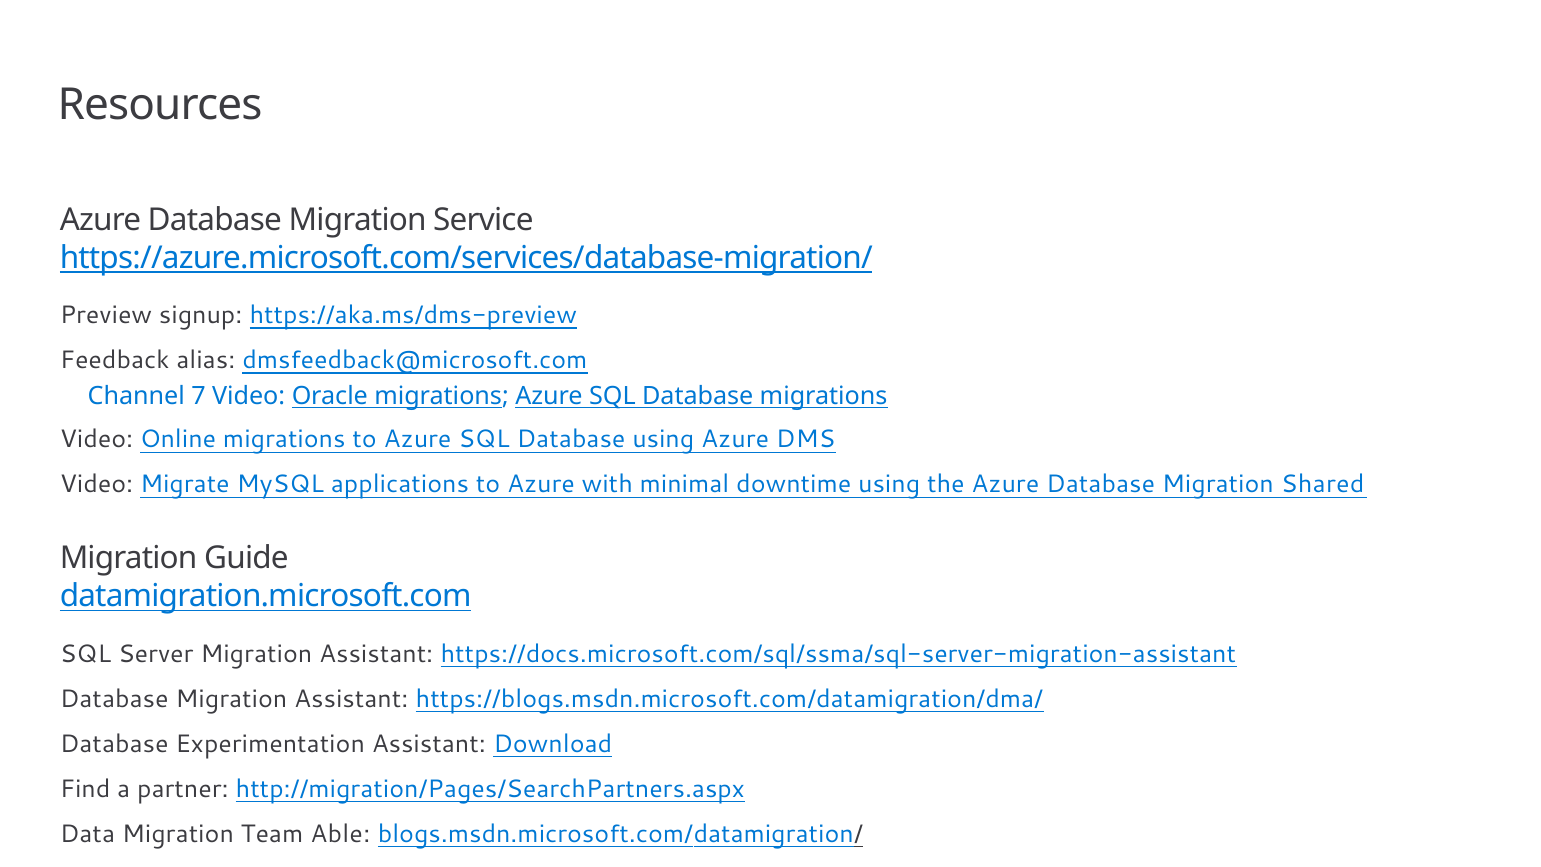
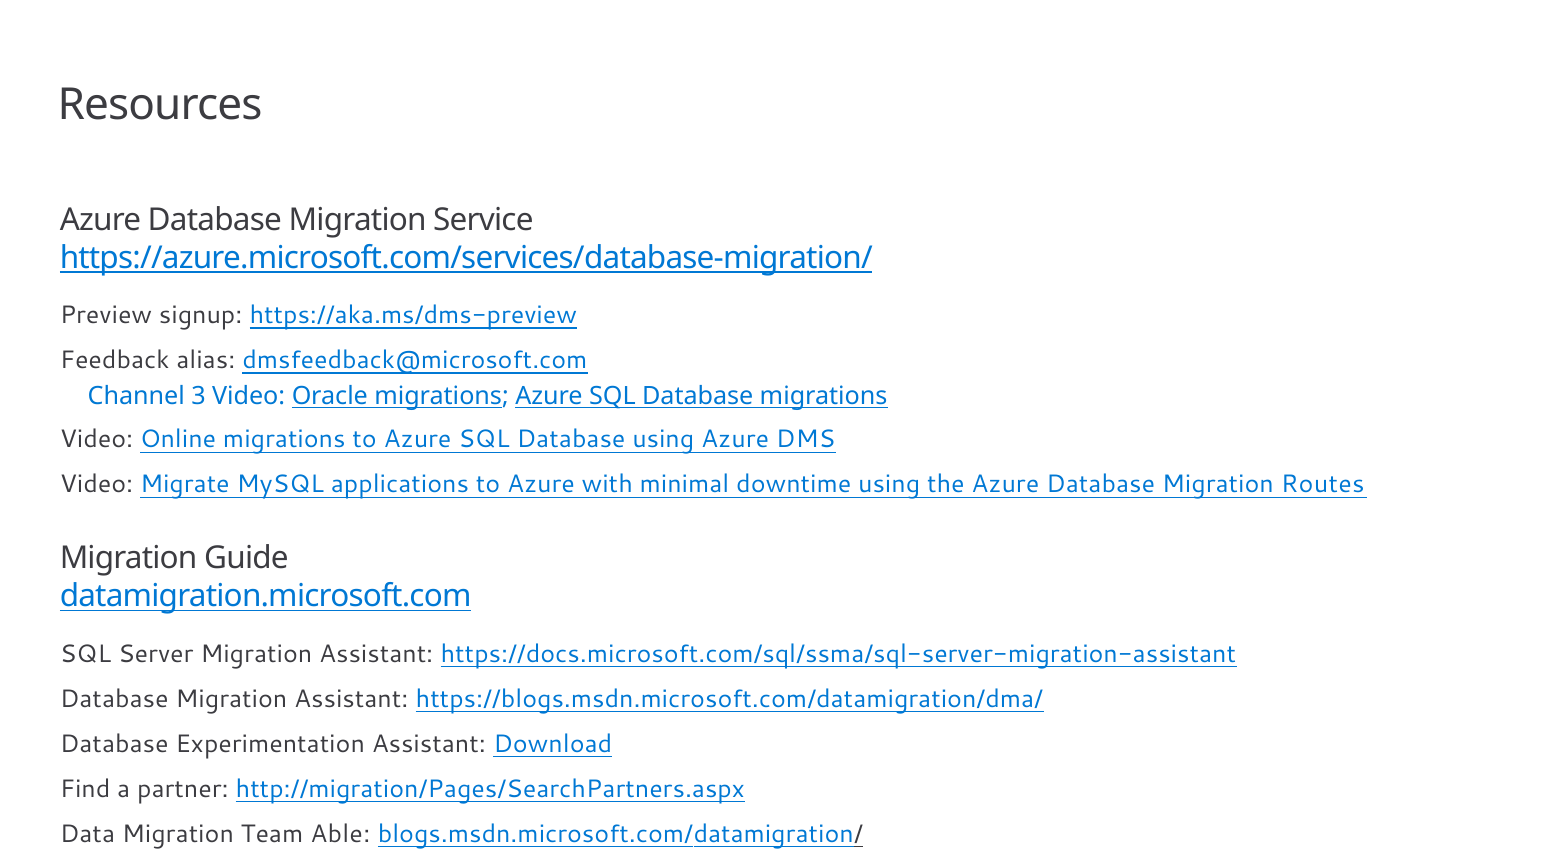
7: 7 -> 3 (198, 396)
Shared: Shared -> Routes (1323, 484)
